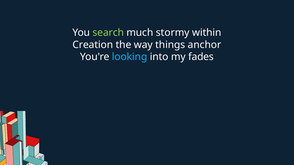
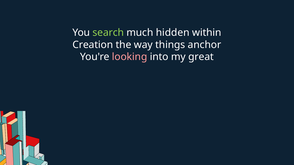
stormy: stormy -> hidden (173, 33)
looking colour: light blue -> pink (130, 57)
fades: fades -> great (201, 57)
